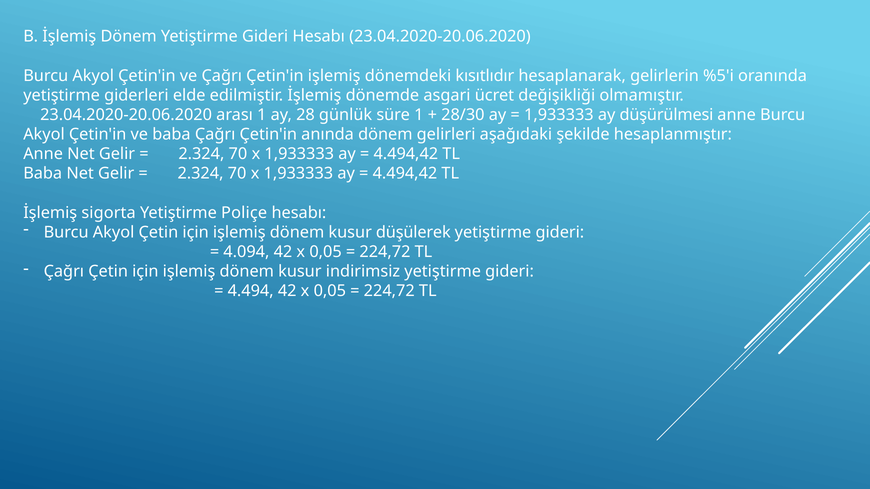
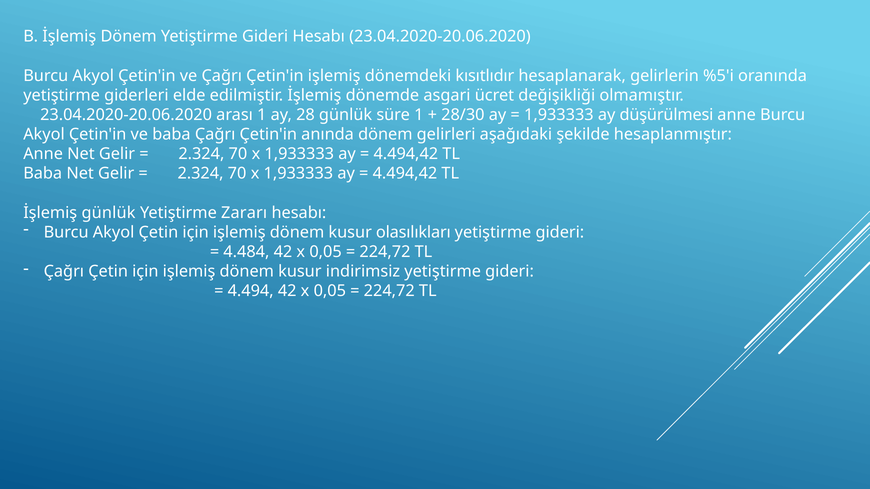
İşlemiş sigorta: sigorta -> günlük (109, 213)
Poliçe: Poliçe -> Zararı (244, 213)
düşülerek: düşülerek -> olasılıkları (413, 232)
4.094: 4.094 -> 4.484 (246, 252)
